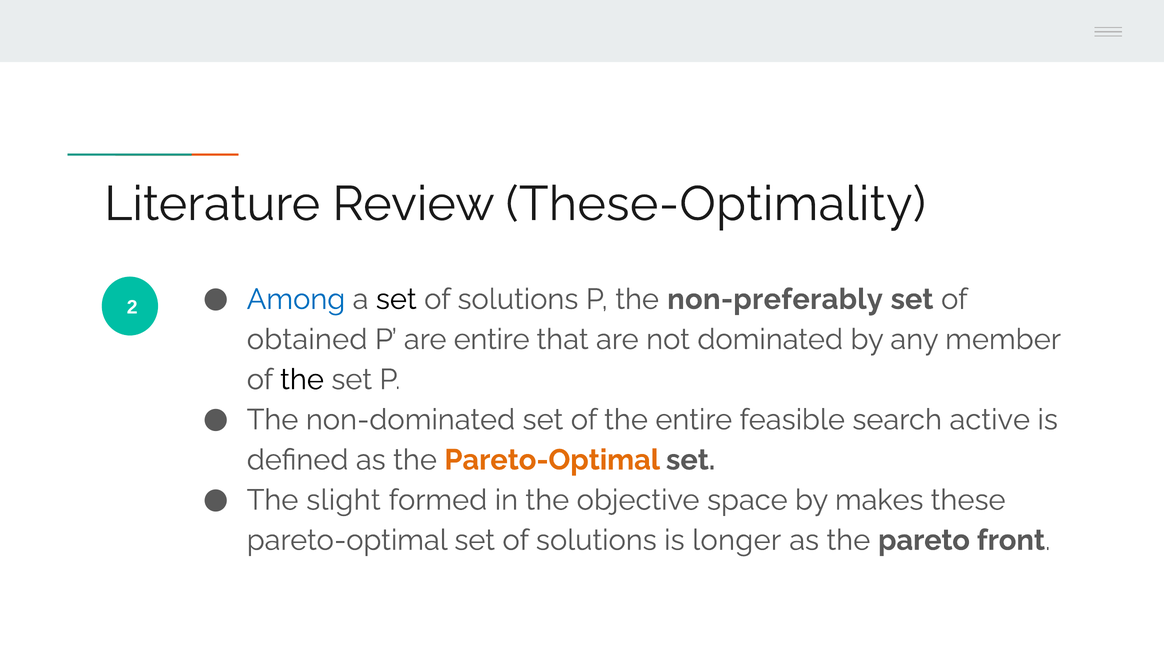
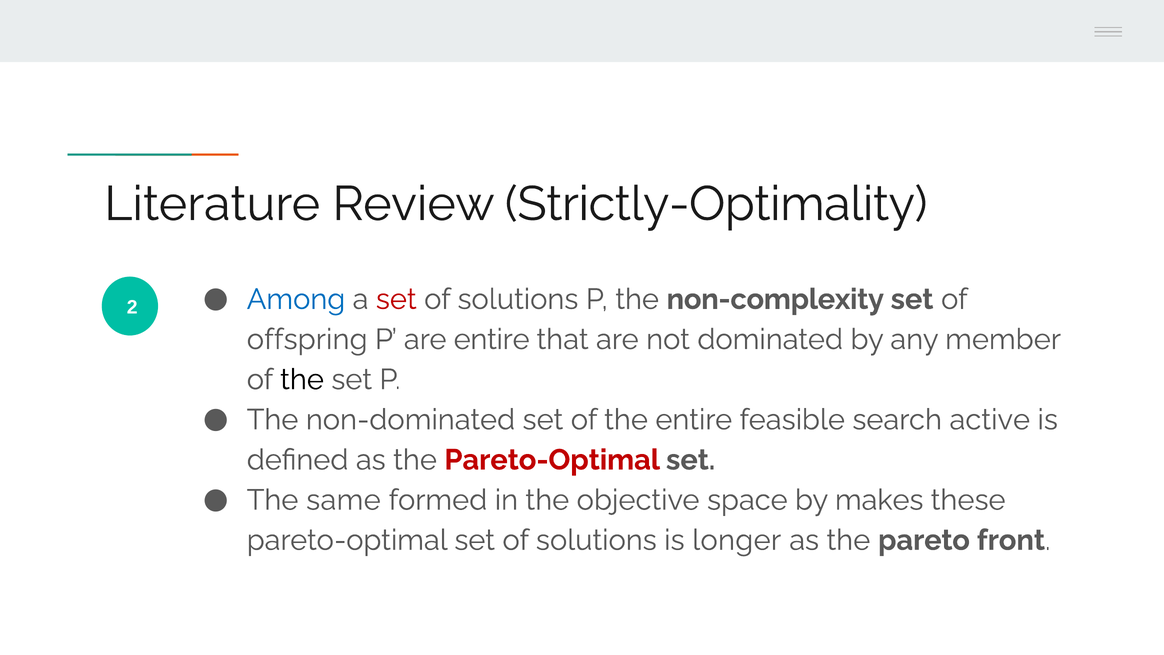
These-Optimality: These-Optimality -> Strictly-Optimality (716, 204)
set colour: black -> red (396, 299)
non-preferably: non-preferably -> non-complexity (775, 299)
obtained: obtained -> offspring (307, 339)
Pareto-Optimal colour: orange -> red (552, 460)
slight: slight -> same (343, 500)
